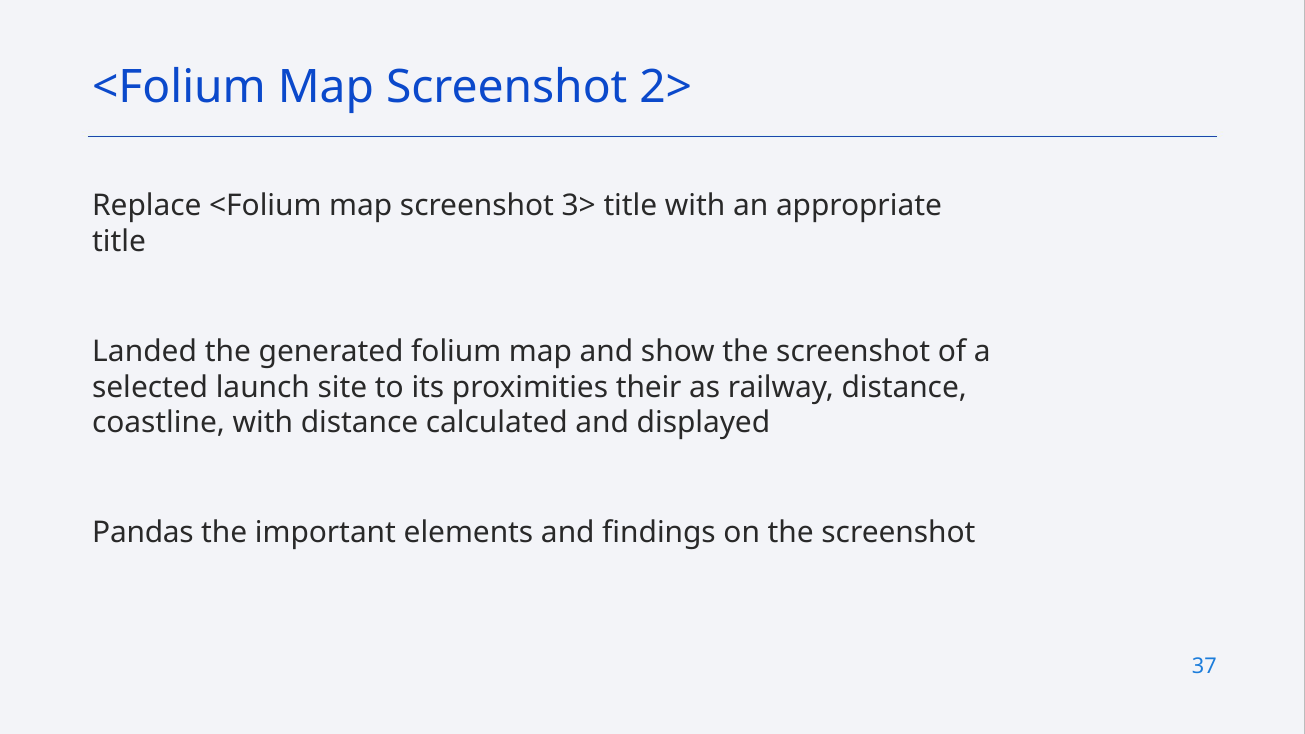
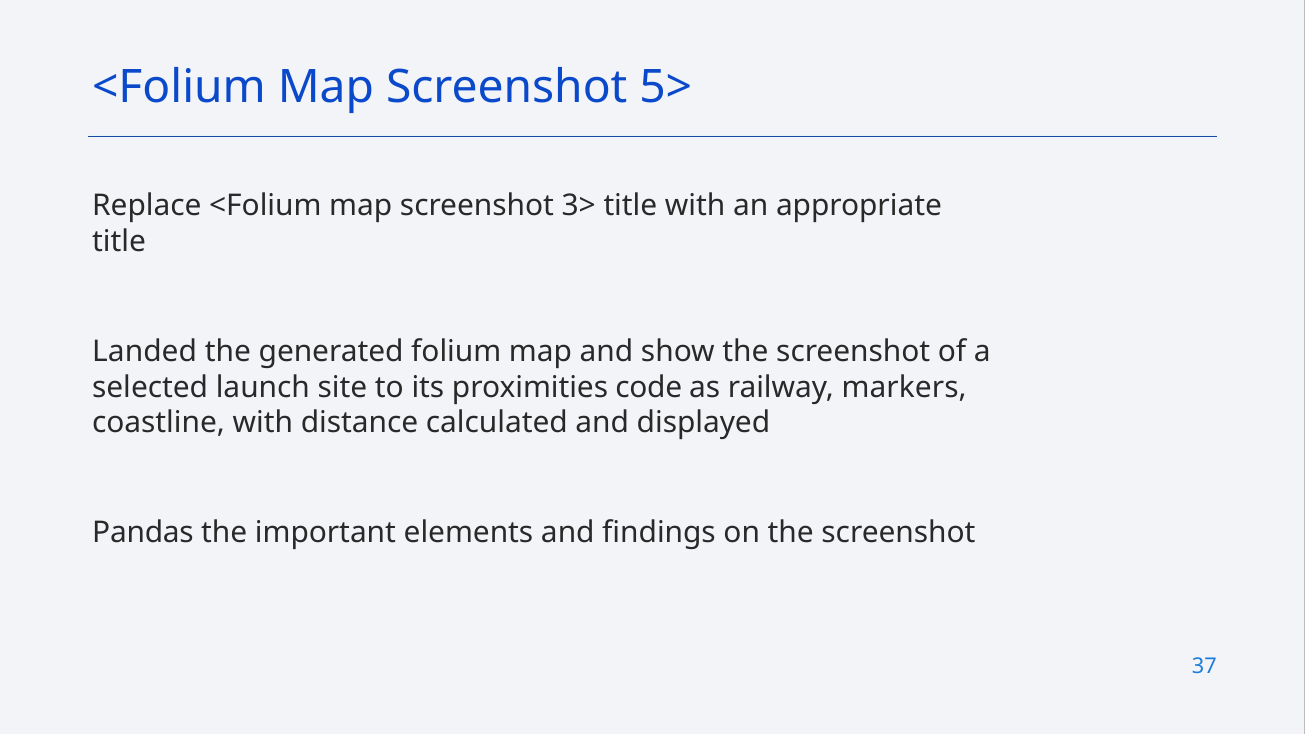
2>: 2> -> 5> (666, 87)
their: their -> code (649, 387)
railway distance: distance -> markers (904, 387)
